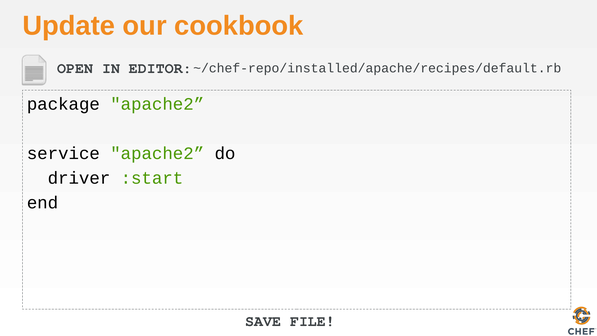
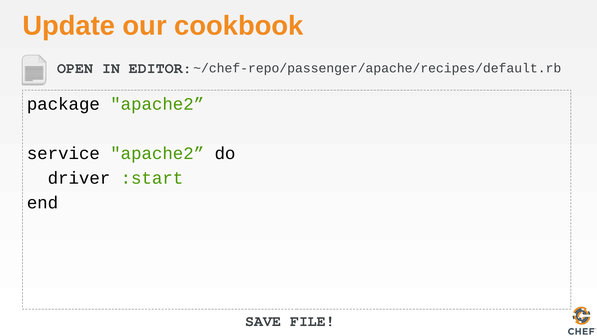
~/chef-repo/installed/apache/recipes/default.rb: ~/chef-repo/installed/apache/recipes/default.rb -> ~/chef-repo/passenger/apache/recipes/default.rb (377, 68)
